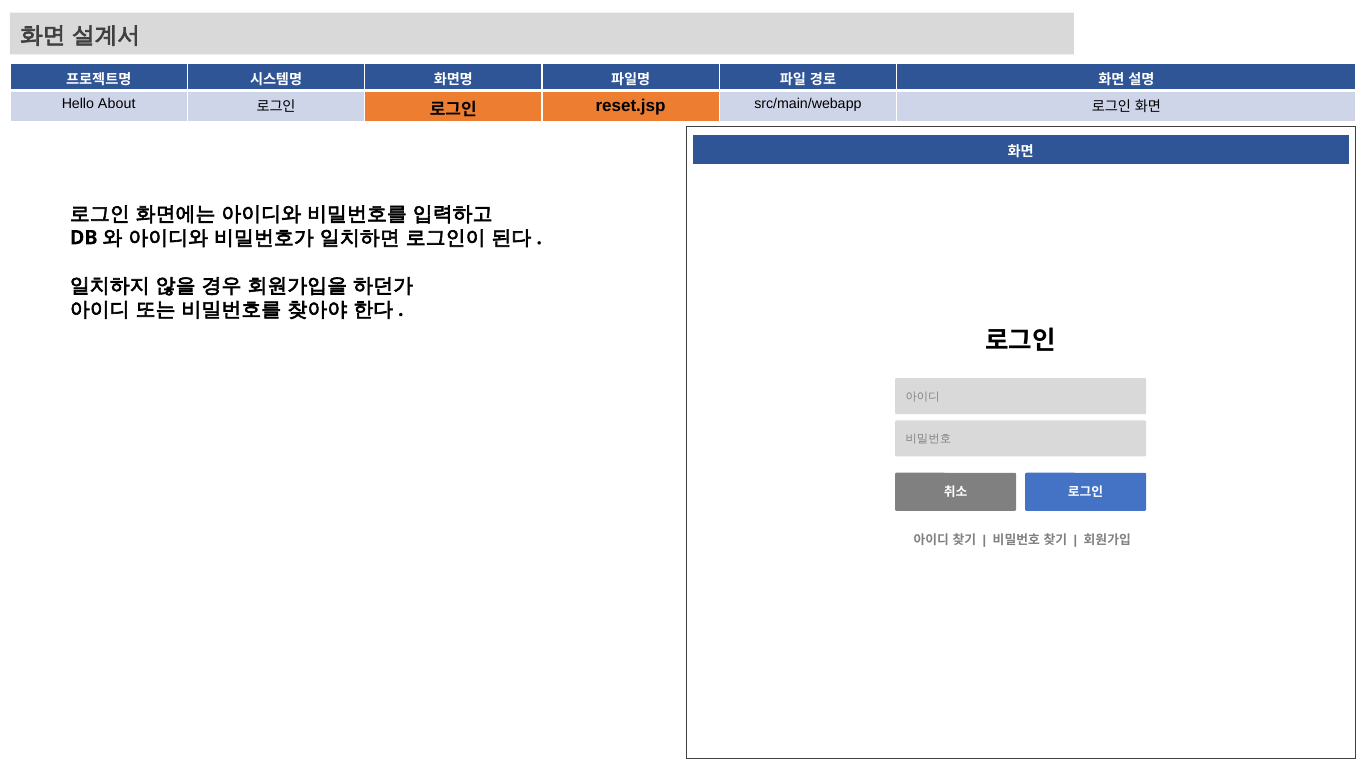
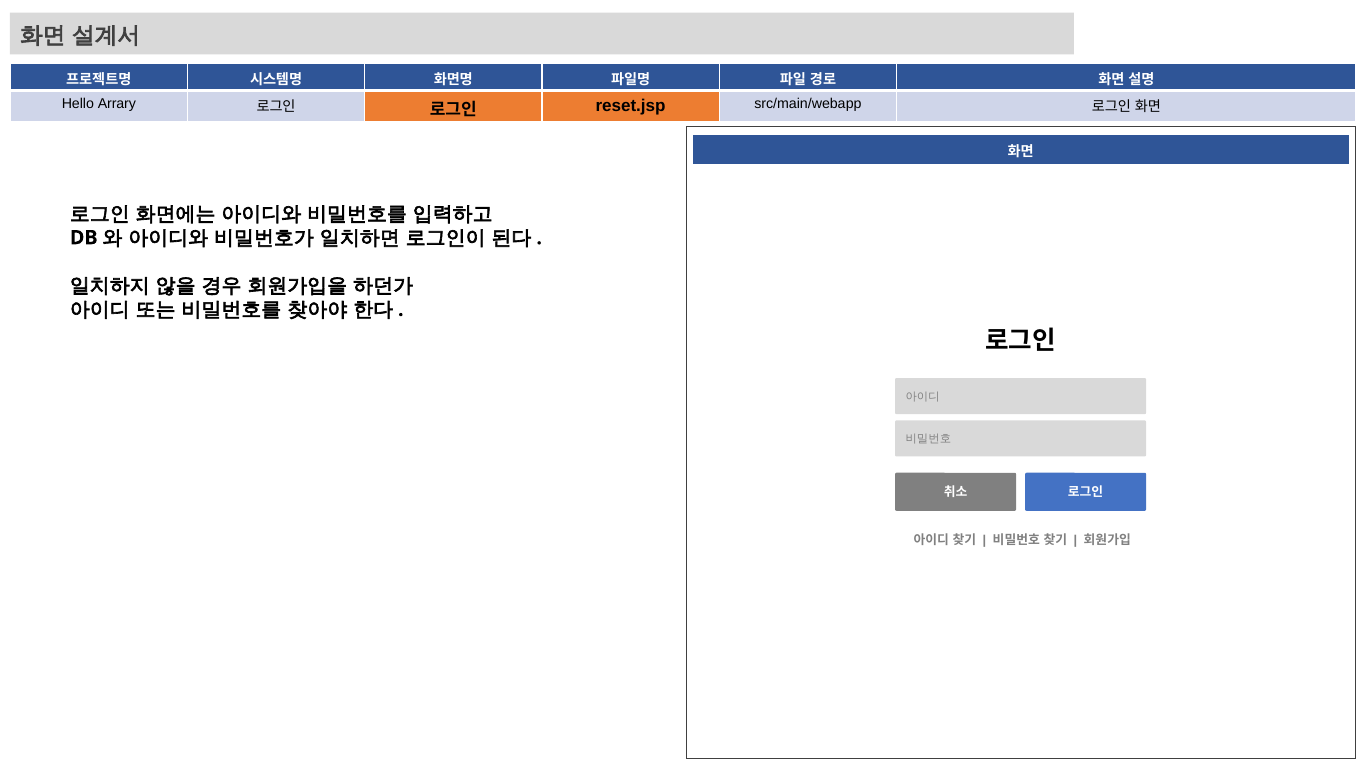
About: About -> Arrary (117, 104)
